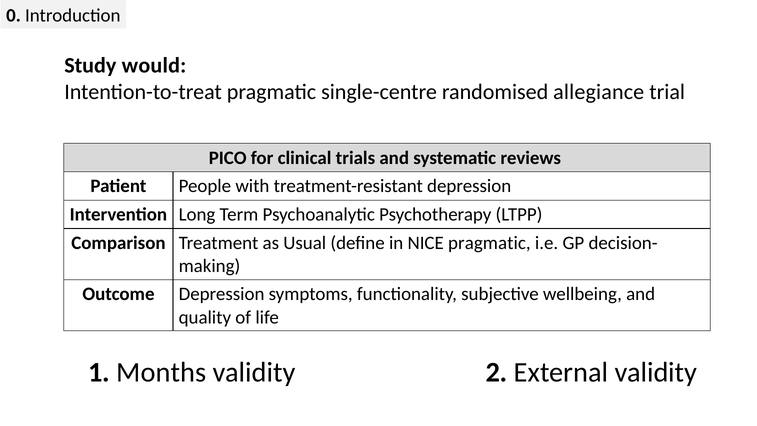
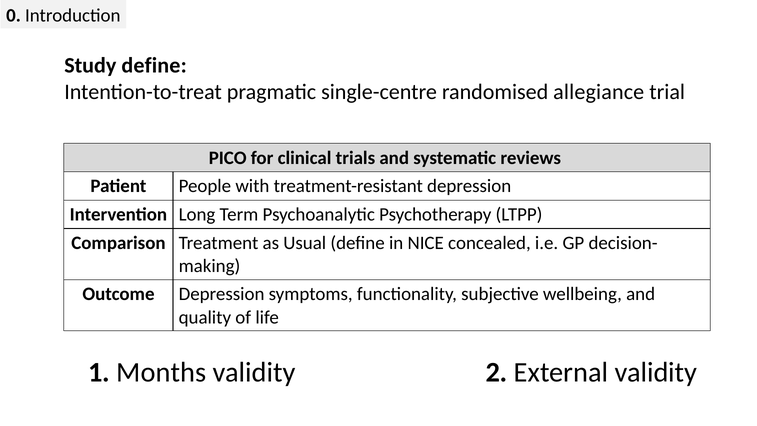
Study would: would -> define (154, 65)
NICE pragmatic: pragmatic -> concealed (489, 243)
